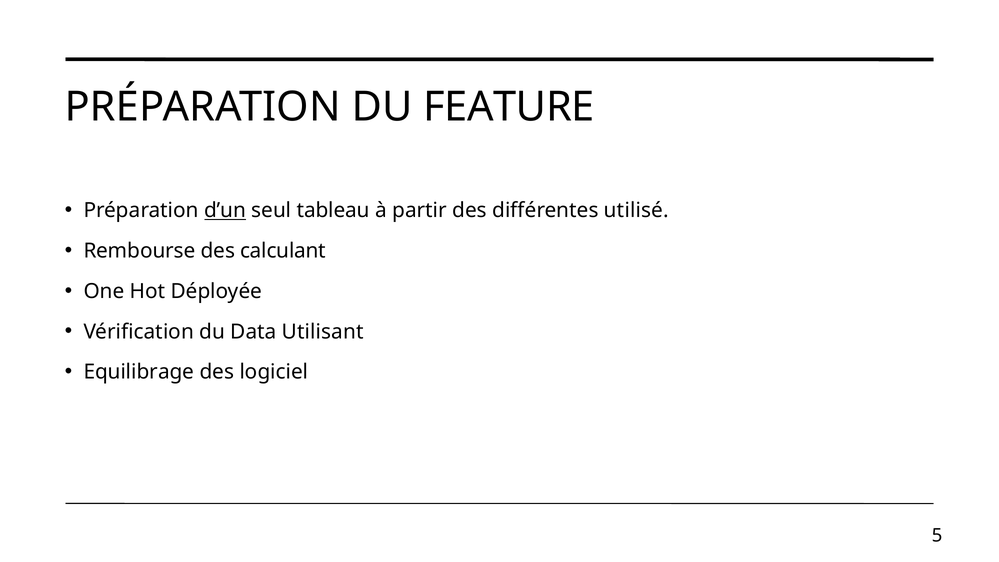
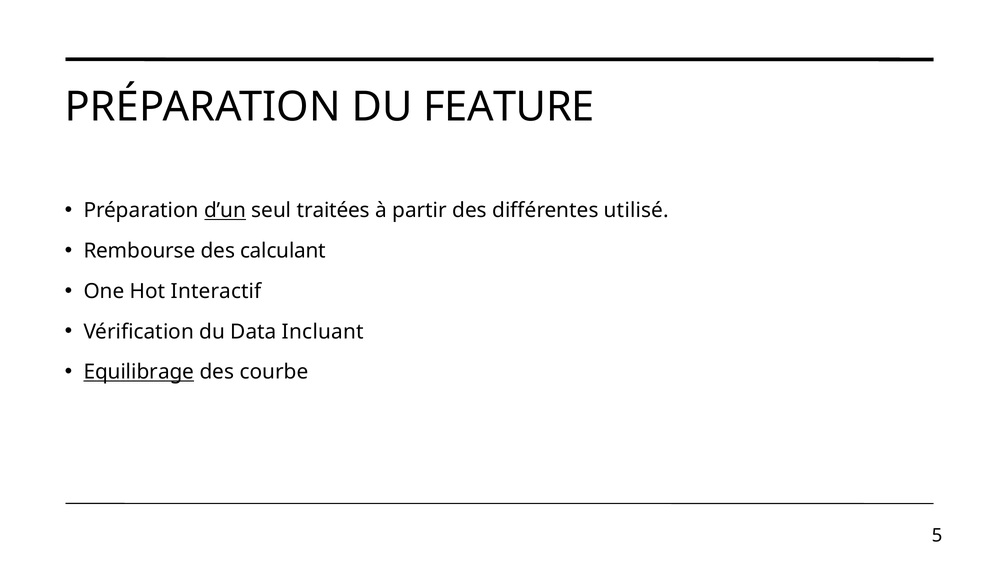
tableau: tableau -> traitées (333, 211)
Déployée: Déployée -> Interactif (216, 291)
Utilisant: Utilisant -> Incluant (323, 332)
Equilibrage underline: none -> present (139, 372)
logiciel: logiciel -> courbe (274, 372)
